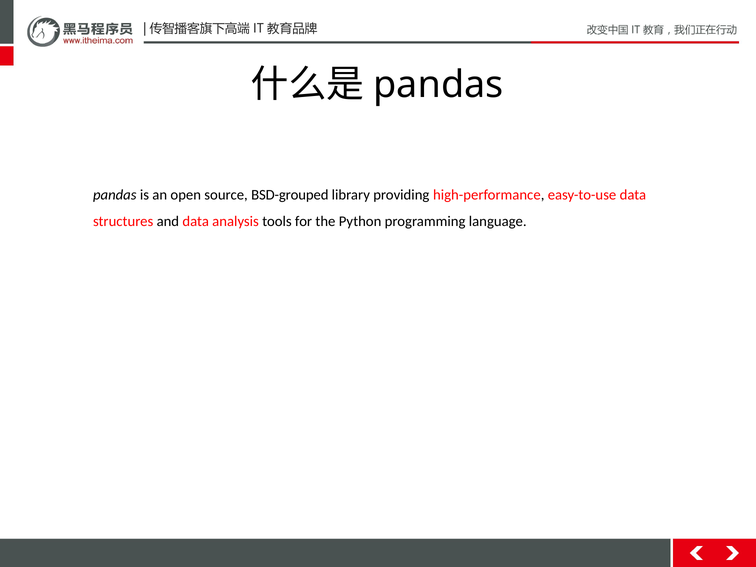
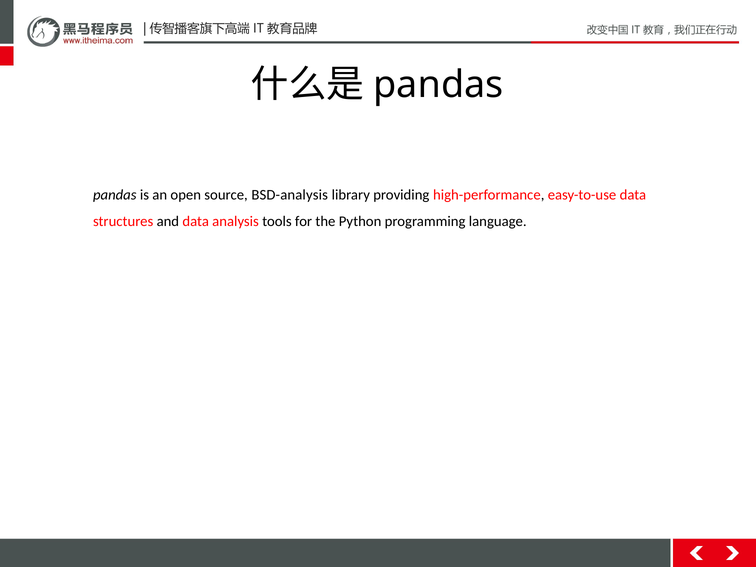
BSD-grouped: BSD-grouped -> BSD-analysis (290, 195)
